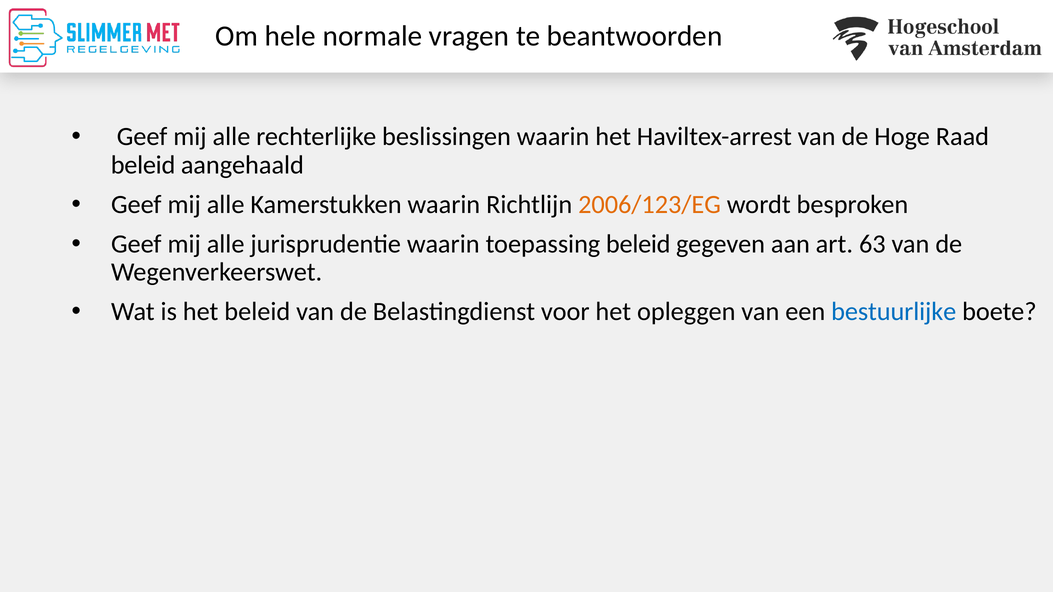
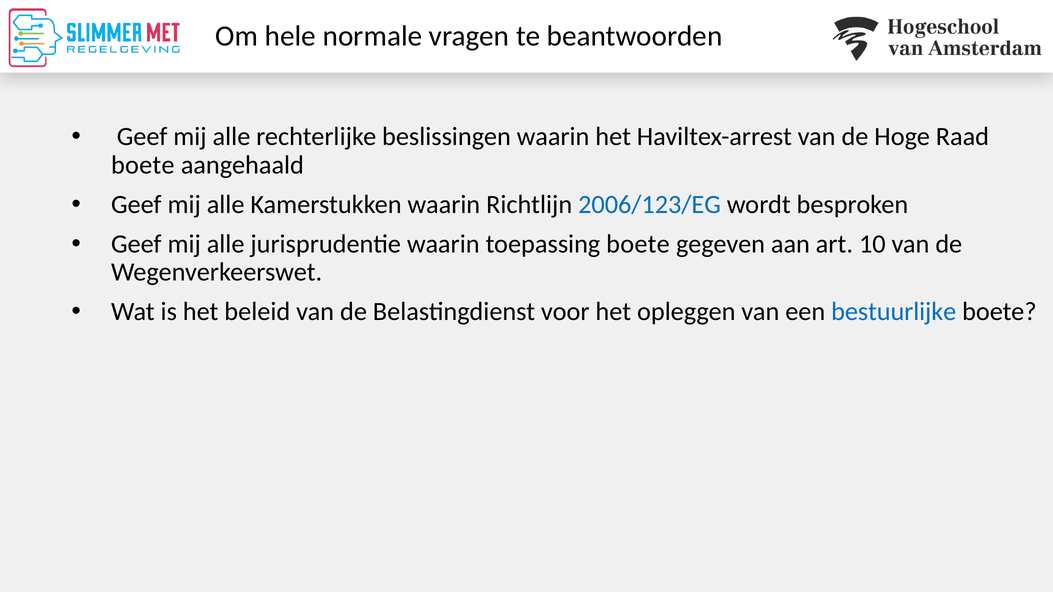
beleid: beleid -> boete (143, 165)
2006/123/EG colour: orange -> blue (650, 205)
toepassing beleid: beleid -> boete (638, 244)
63: 63 -> 10 (872, 244)
